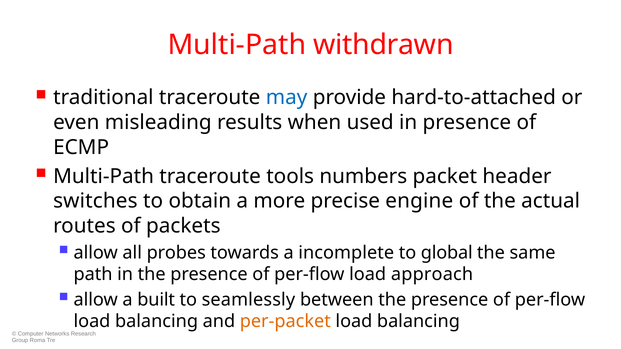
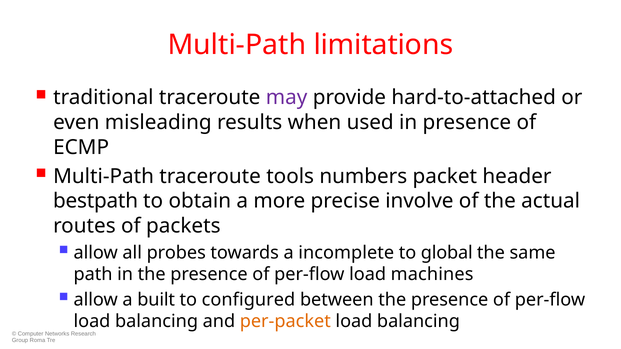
withdrawn: withdrawn -> limitations (383, 45)
may colour: blue -> purple (287, 98)
switches: switches -> bestpath (96, 201)
engine: engine -> involve (419, 201)
approach: approach -> machines (432, 275)
seamlessly: seamlessly -> configured (248, 300)
